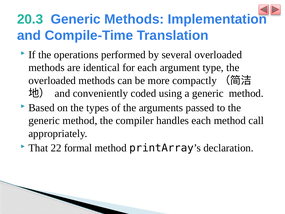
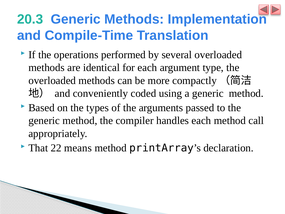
formal: formal -> means (78, 148)
